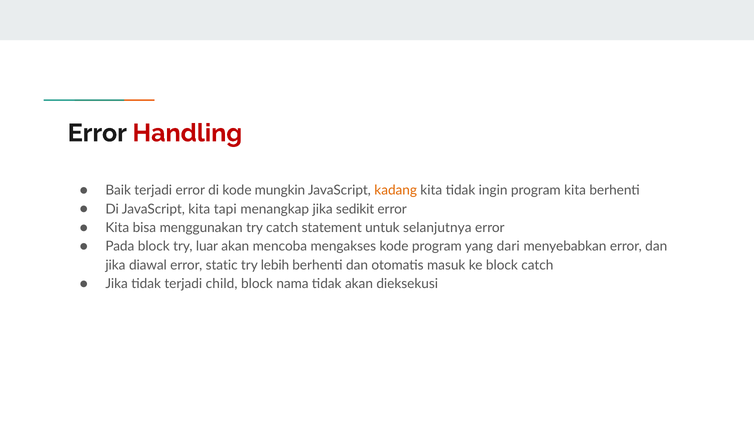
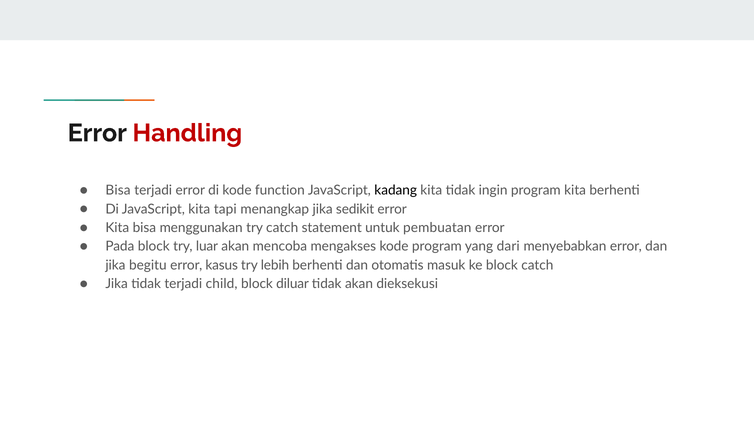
Baik: Baik -> Bisa (118, 190)
mungkin: mungkin -> function (280, 190)
kadang colour: orange -> black (396, 190)
selanjutnya: selanjutnya -> pembuatan (437, 228)
diawal: diawal -> begitu (148, 265)
static: static -> kasus (222, 265)
nama: nama -> diluar (293, 284)
